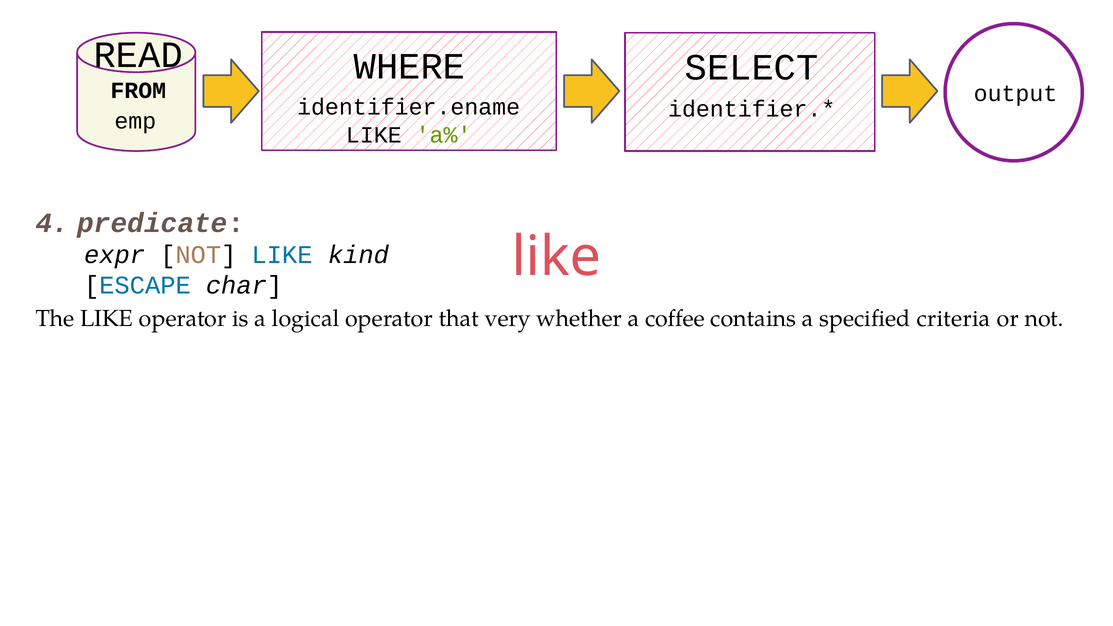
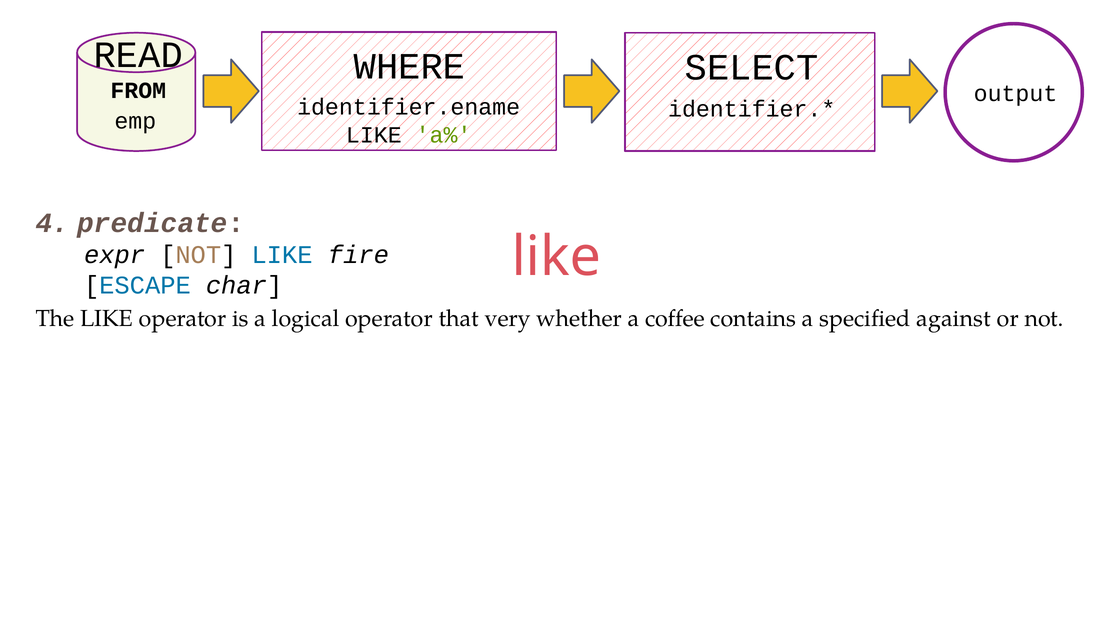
kind: kind -> fire (358, 255)
criteria: criteria -> against (954, 319)
